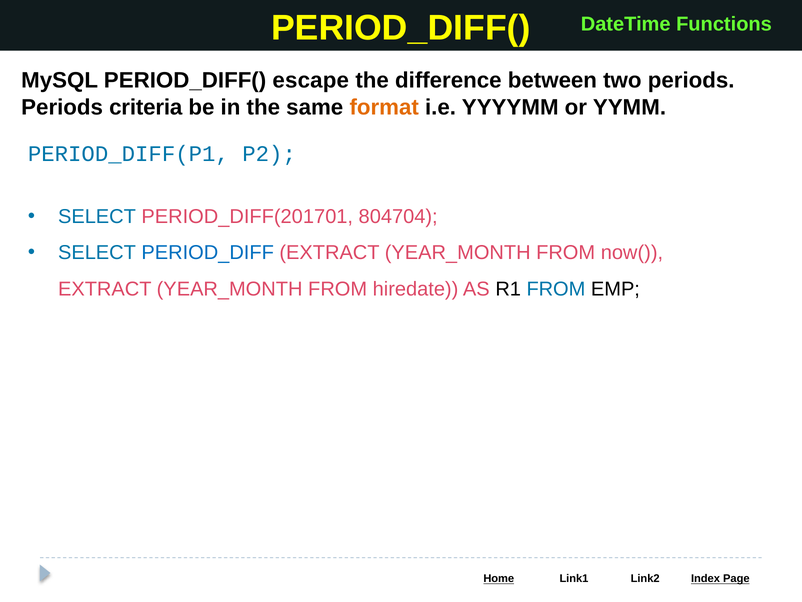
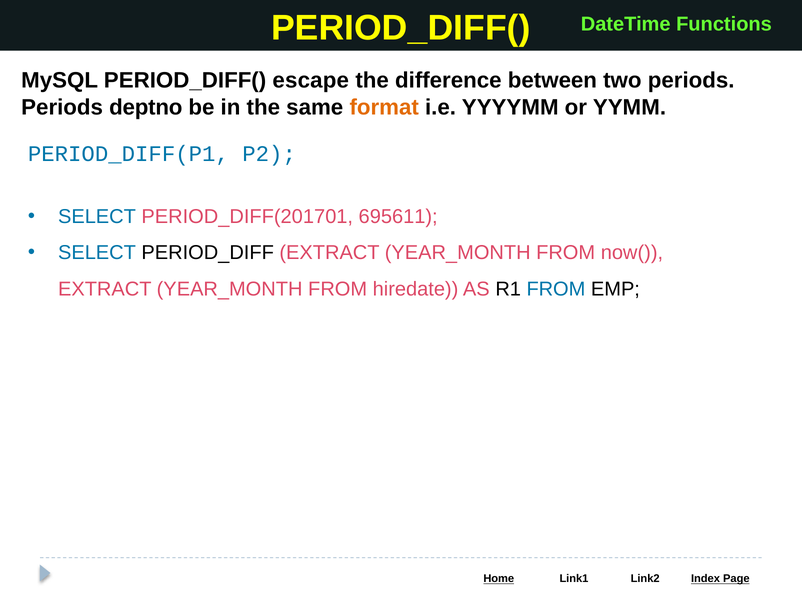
criteria: criteria -> deptno (146, 107)
804704: 804704 -> 695611 (398, 217)
PERIOD_DIFF colour: blue -> black (208, 253)
